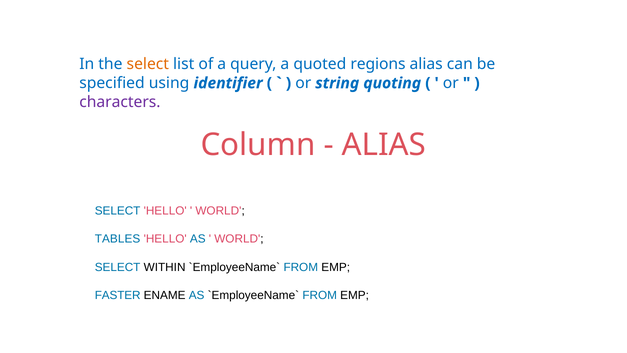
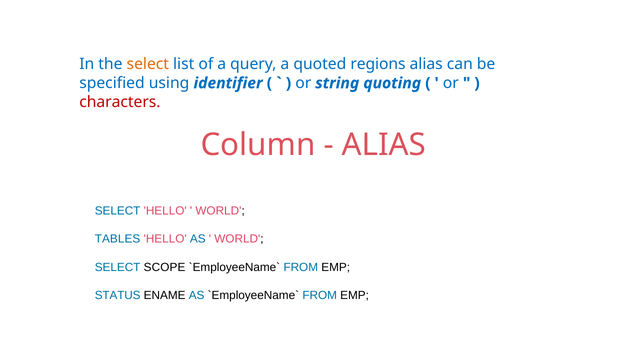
characters colour: purple -> red (120, 102)
WITHIN: WITHIN -> SCOPE (165, 267)
FASTER: FASTER -> STATUS (118, 295)
